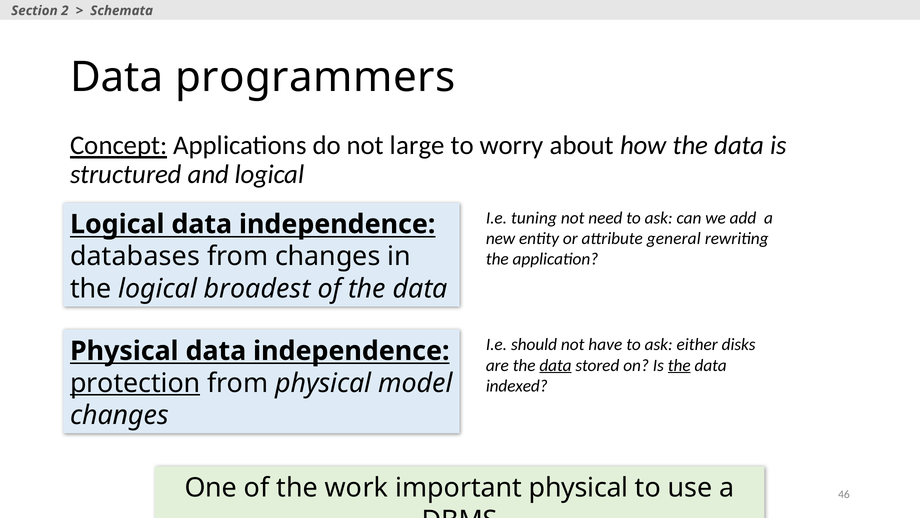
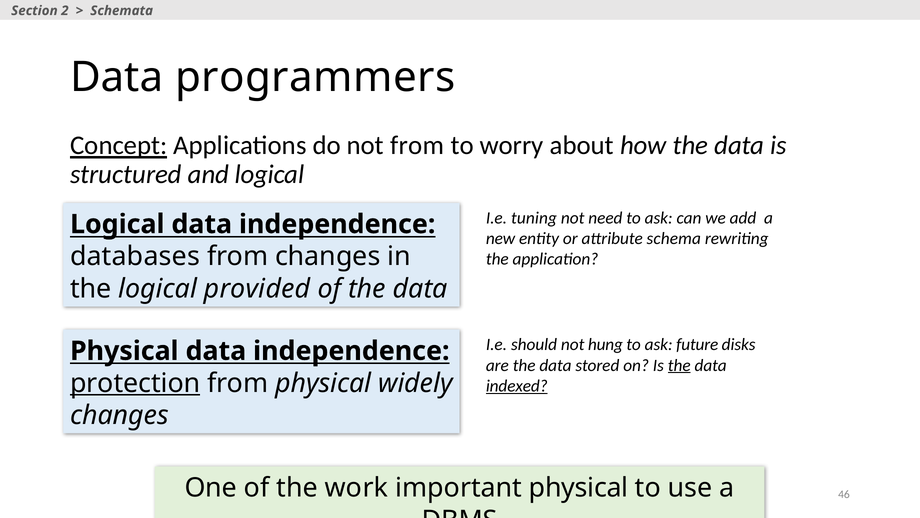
not large: large -> from (417, 145)
general: general -> schema (674, 238)
broadest: broadest -> provided (257, 288)
have: have -> hung (605, 344)
either: either -> future (697, 344)
data underline: present -> none (555, 365)
model: model -> widely (415, 383)
indexed underline: none -> present (517, 386)
